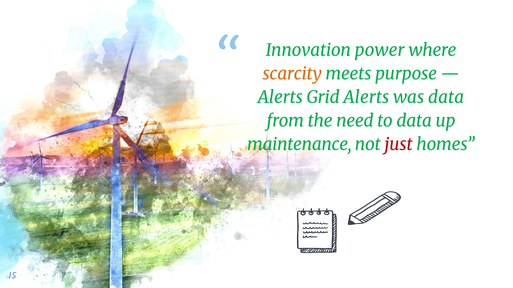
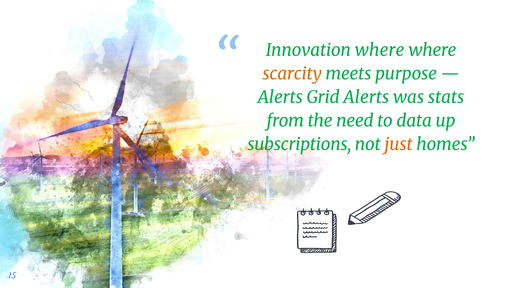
Innovation power: power -> where (380, 50)
was data: data -> stats (446, 98)
maintenance: maintenance -> subscriptions (299, 145)
just colour: red -> orange (398, 145)
